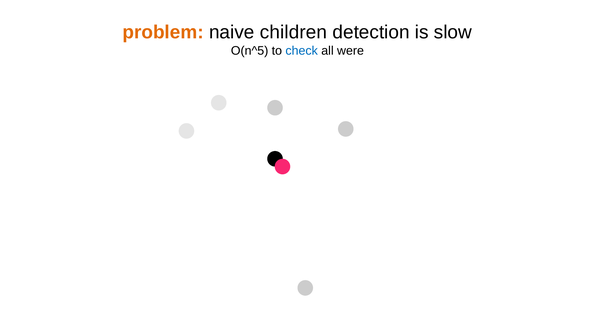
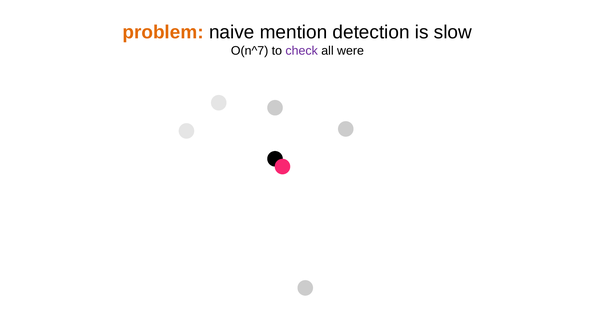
children: children -> mention (294, 32)
O(n^5: O(n^5 -> O(n^7 (250, 51)
check colour: blue -> purple (302, 51)
